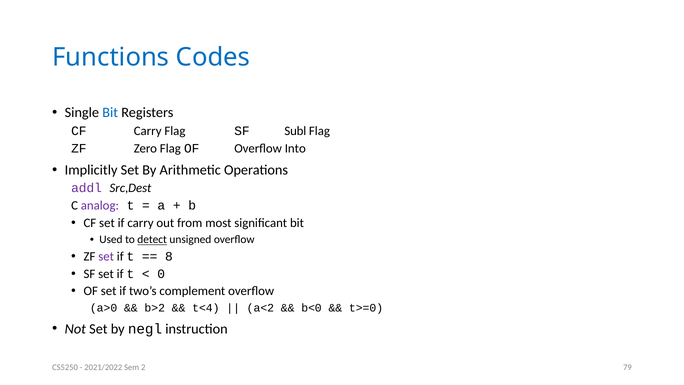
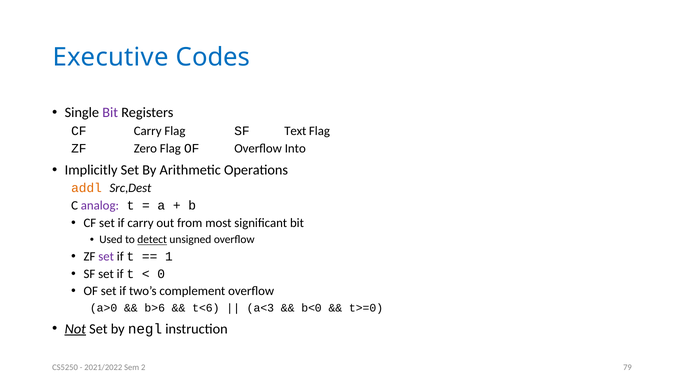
Functions: Functions -> Executive (111, 57)
Bit colour: blue -> purple (110, 113)
Subl: Subl -> Text (295, 131)
addl colour: purple -> orange (87, 188)
8: 8 -> 1 (169, 256)
b>2: b>2 -> b>6 (155, 308)
t<4: t<4 -> t<6 (206, 308)
a<2: a<2 -> a<3 (260, 308)
Not underline: none -> present (75, 329)
